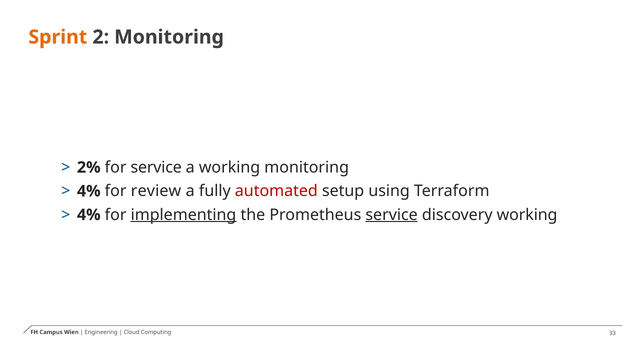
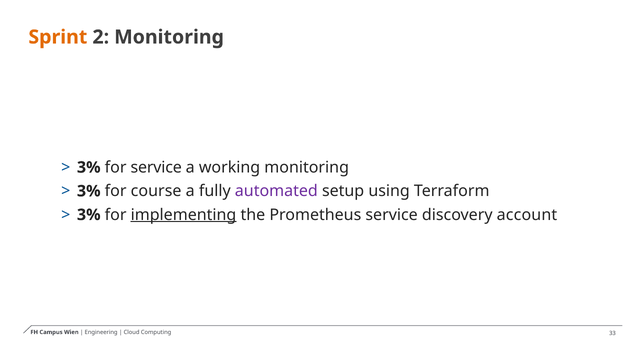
2%: 2% -> 3% (89, 168)
4%: 4% -> 3% (89, 191)
review: review -> course (156, 191)
automated colour: red -> purple (276, 191)
4%: 4% -> 3% (89, 215)
service underline: present -> none (392, 215)
discovery working: working -> account (527, 215)
